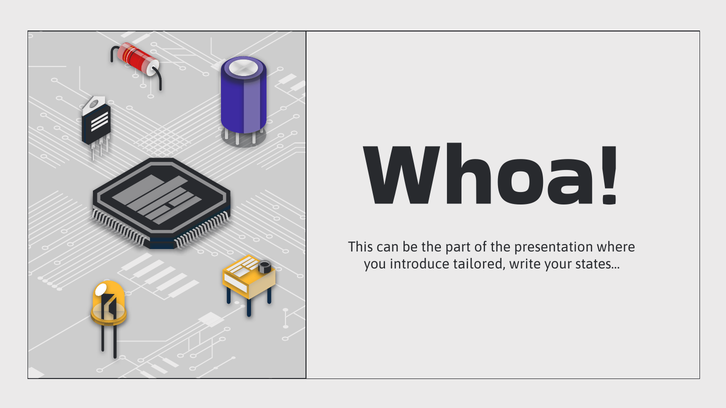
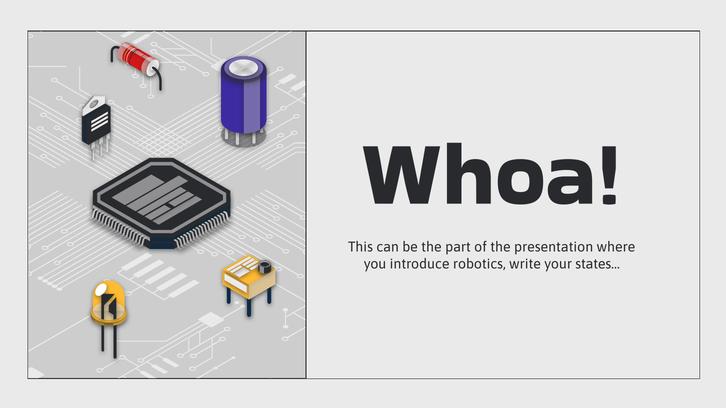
tailored: tailored -> robotics (479, 264)
